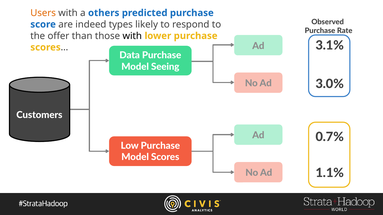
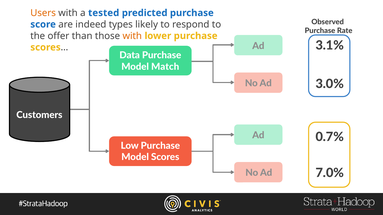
others: others -> tested (104, 13)
with colour: black -> orange (132, 36)
Seeing: Seeing -> Match (165, 67)
1.1%: 1.1% -> 7.0% (330, 173)
